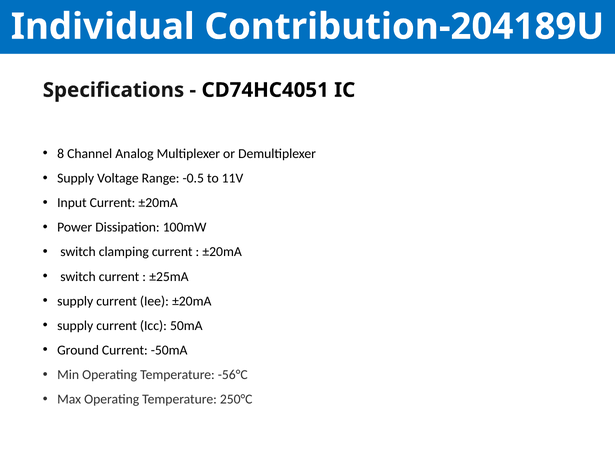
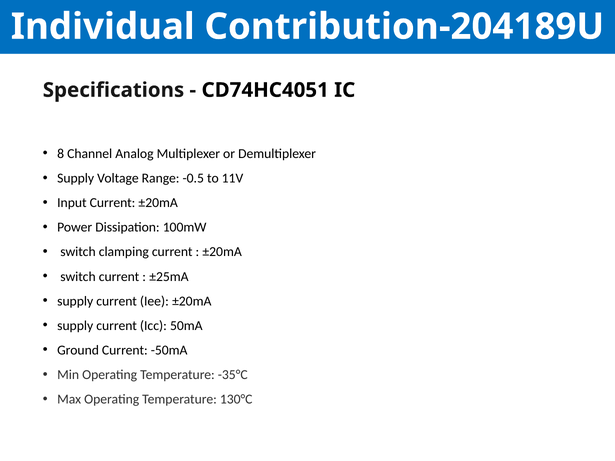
-56°C: -56°C -> -35°C (233, 375)
250°C: 250°C -> 130°C (236, 400)
